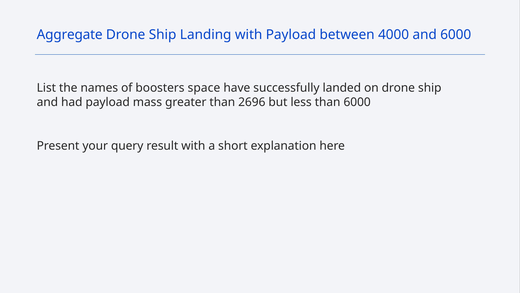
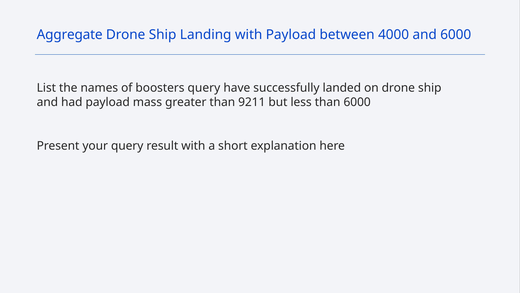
boosters space: space -> query (204, 88)
2696: 2696 -> 9211 (252, 102)
